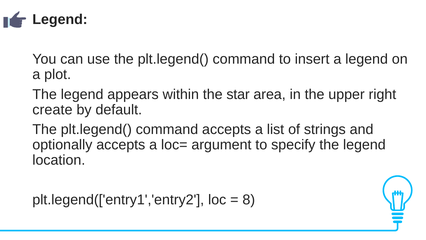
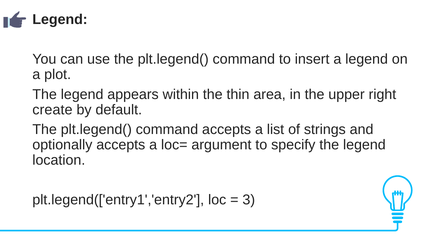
star: star -> thin (238, 94)
8: 8 -> 3 (249, 200)
